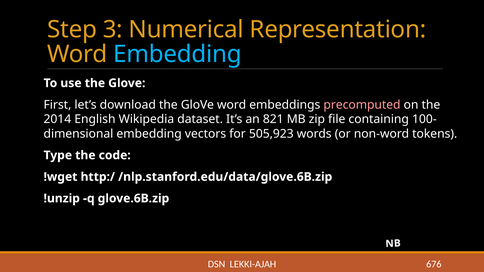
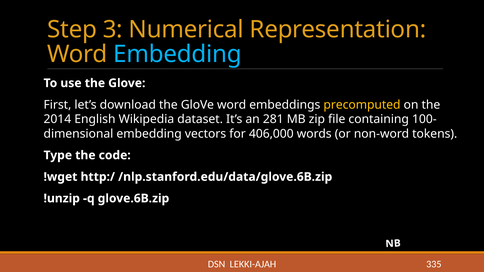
precomputed colour: pink -> yellow (362, 105)
821: 821 -> 281 (273, 119)
505,923: 505,923 -> 406,000 (271, 134)
676: 676 -> 335 (434, 264)
